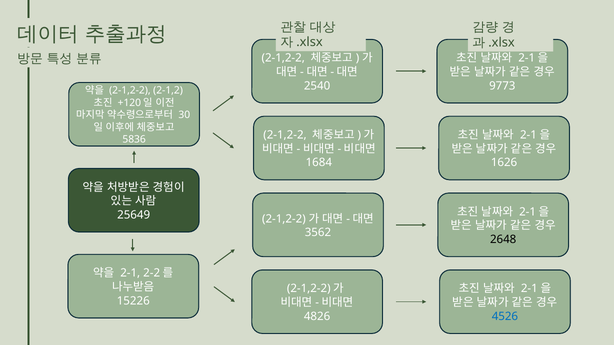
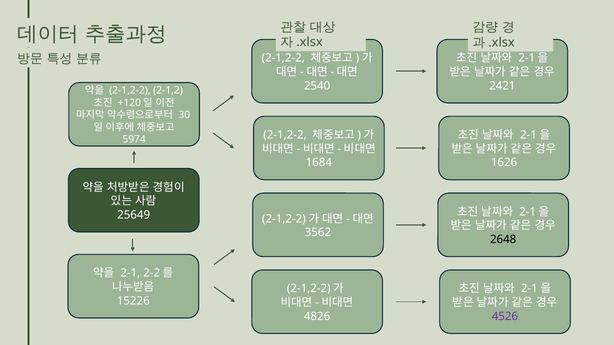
9773: 9773 -> 2421 (502, 86)
5836: 5836 -> 5974 (134, 140)
4526 colour: blue -> purple (505, 317)
